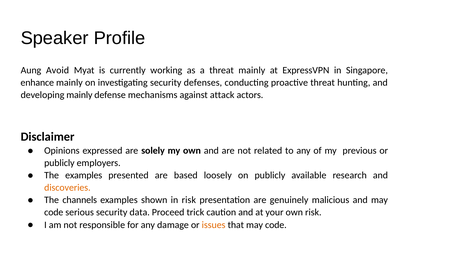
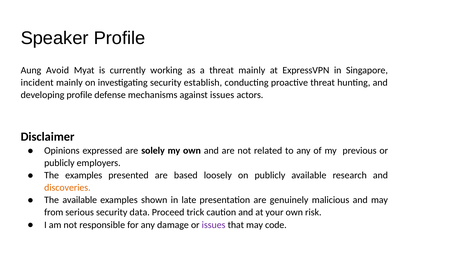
enhance: enhance -> incident (37, 83)
defenses: defenses -> establish (203, 83)
developing mainly: mainly -> profile (79, 95)
against attack: attack -> issues (222, 95)
The channels: channels -> available (80, 200)
in risk: risk -> late (189, 200)
code: code -> from (54, 213)
issues colour: orange -> purple (214, 225)
